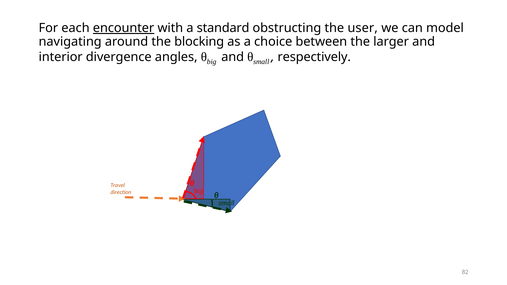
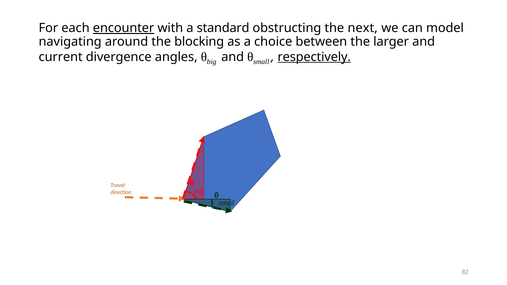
user: user -> next (363, 28)
interior: interior -> current (61, 57)
respectively underline: none -> present (314, 57)
